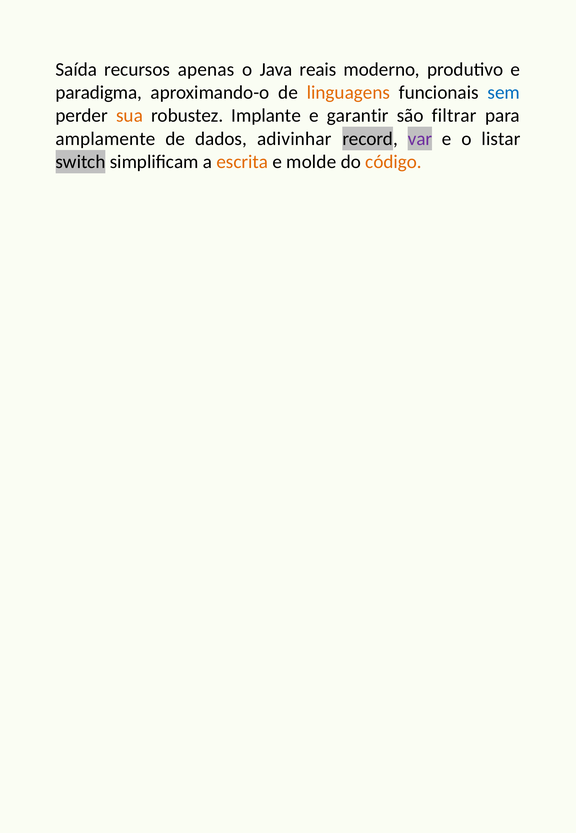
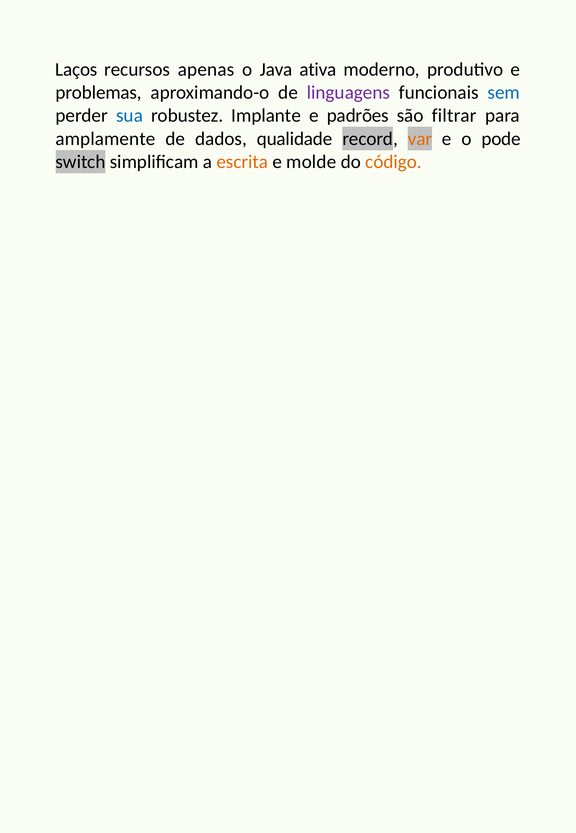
Saída: Saída -> Laços (76, 69)
reais: reais -> ativa (318, 69)
paradigma: paradigma -> problemas (99, 92)
linguagens colour: orange -> purple (348, 92)
sua colour: orange -> blue (130, 116)
garantir: garantir -> padrões (358, 116)
adivinhar: adivinhar -> qualidade (295, 139)
var colour: purple -> orange (420, 139)
listar: listar -> pode (501, 139)
